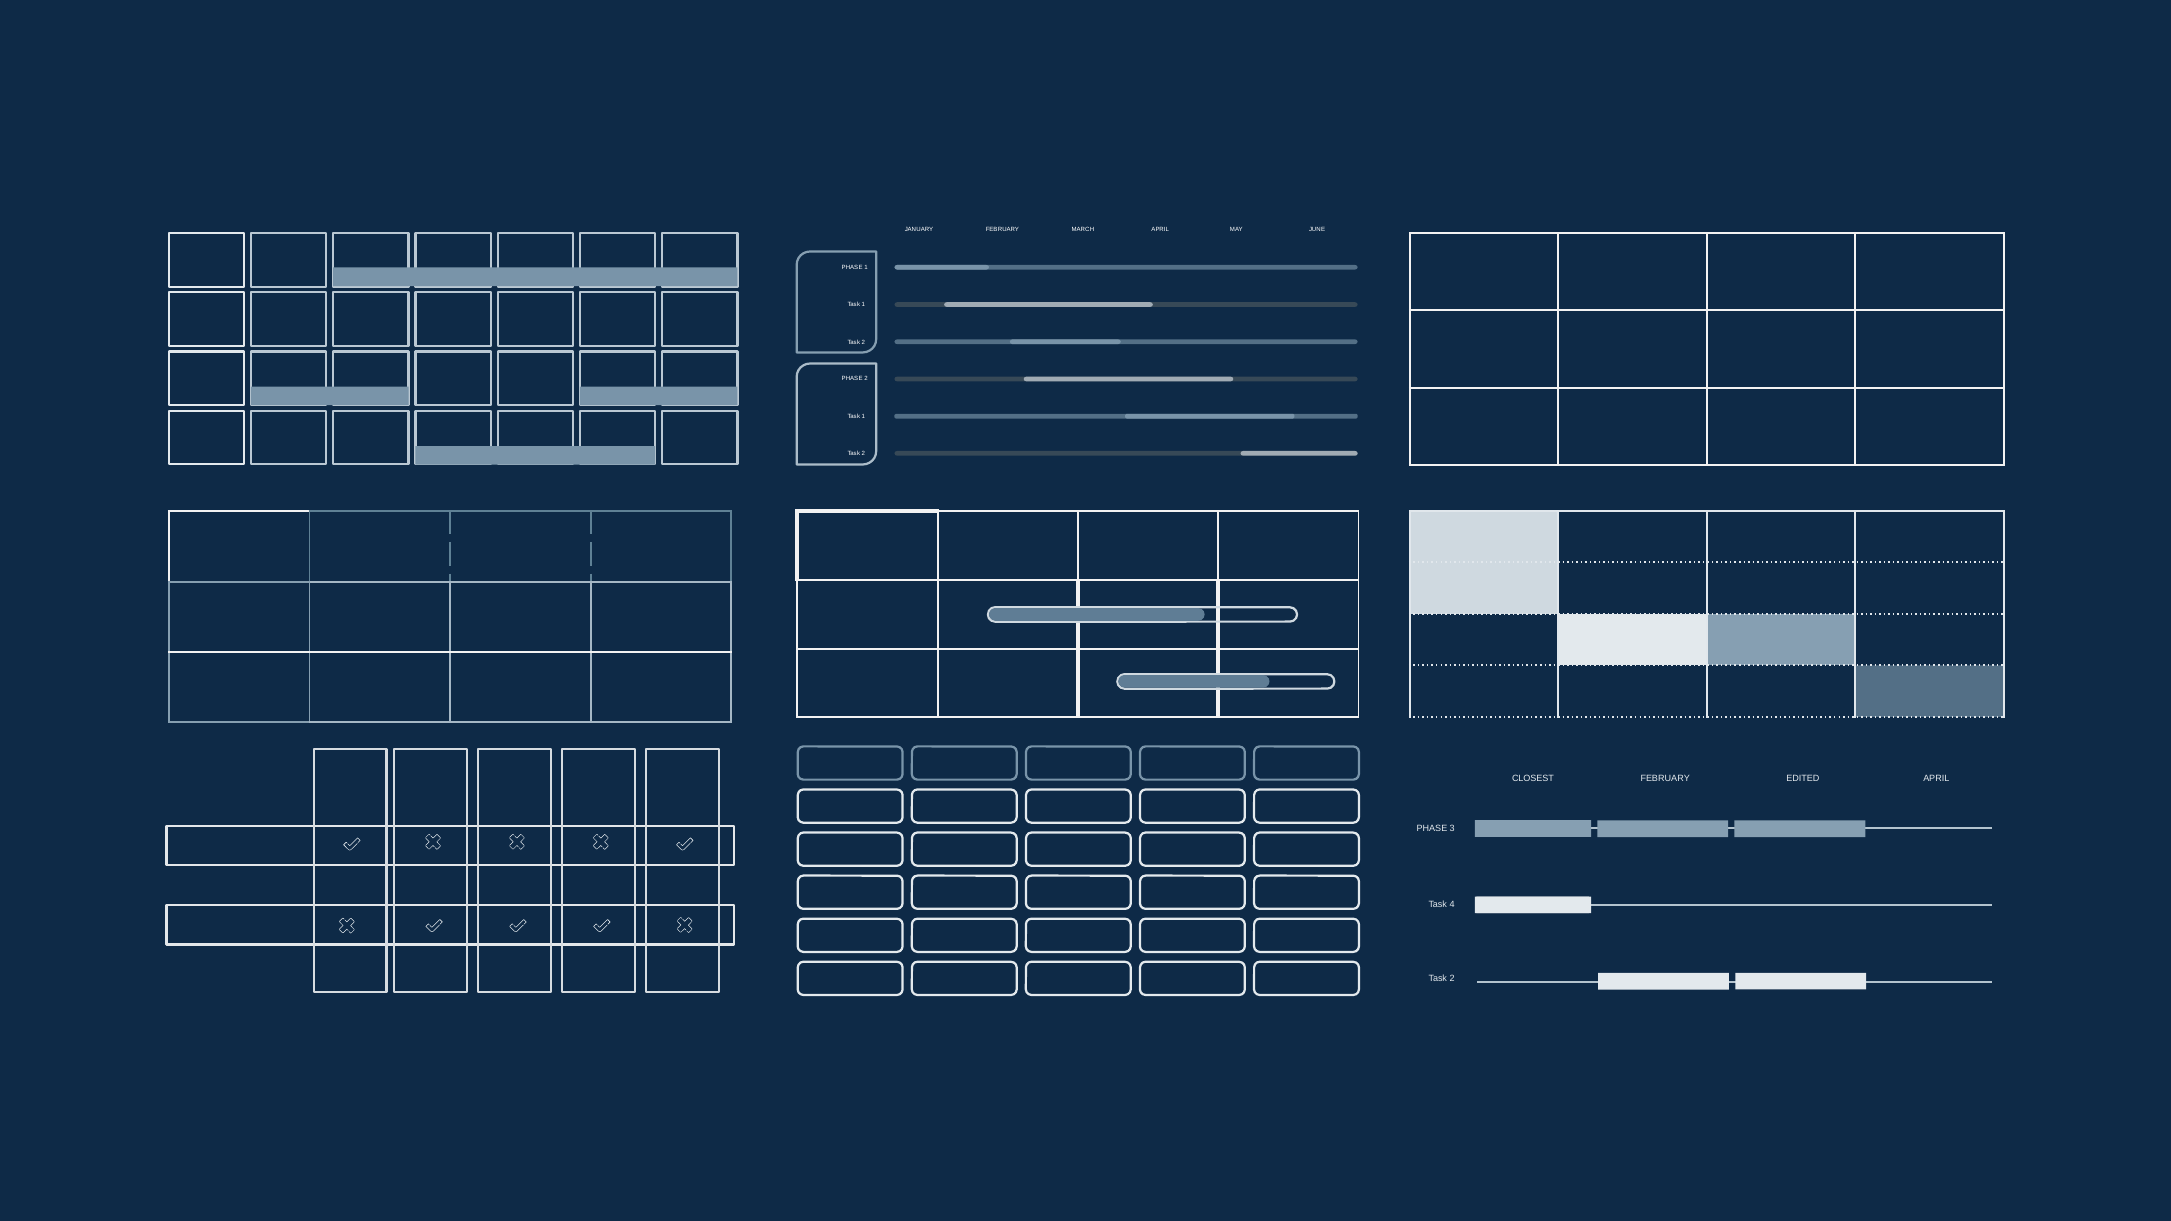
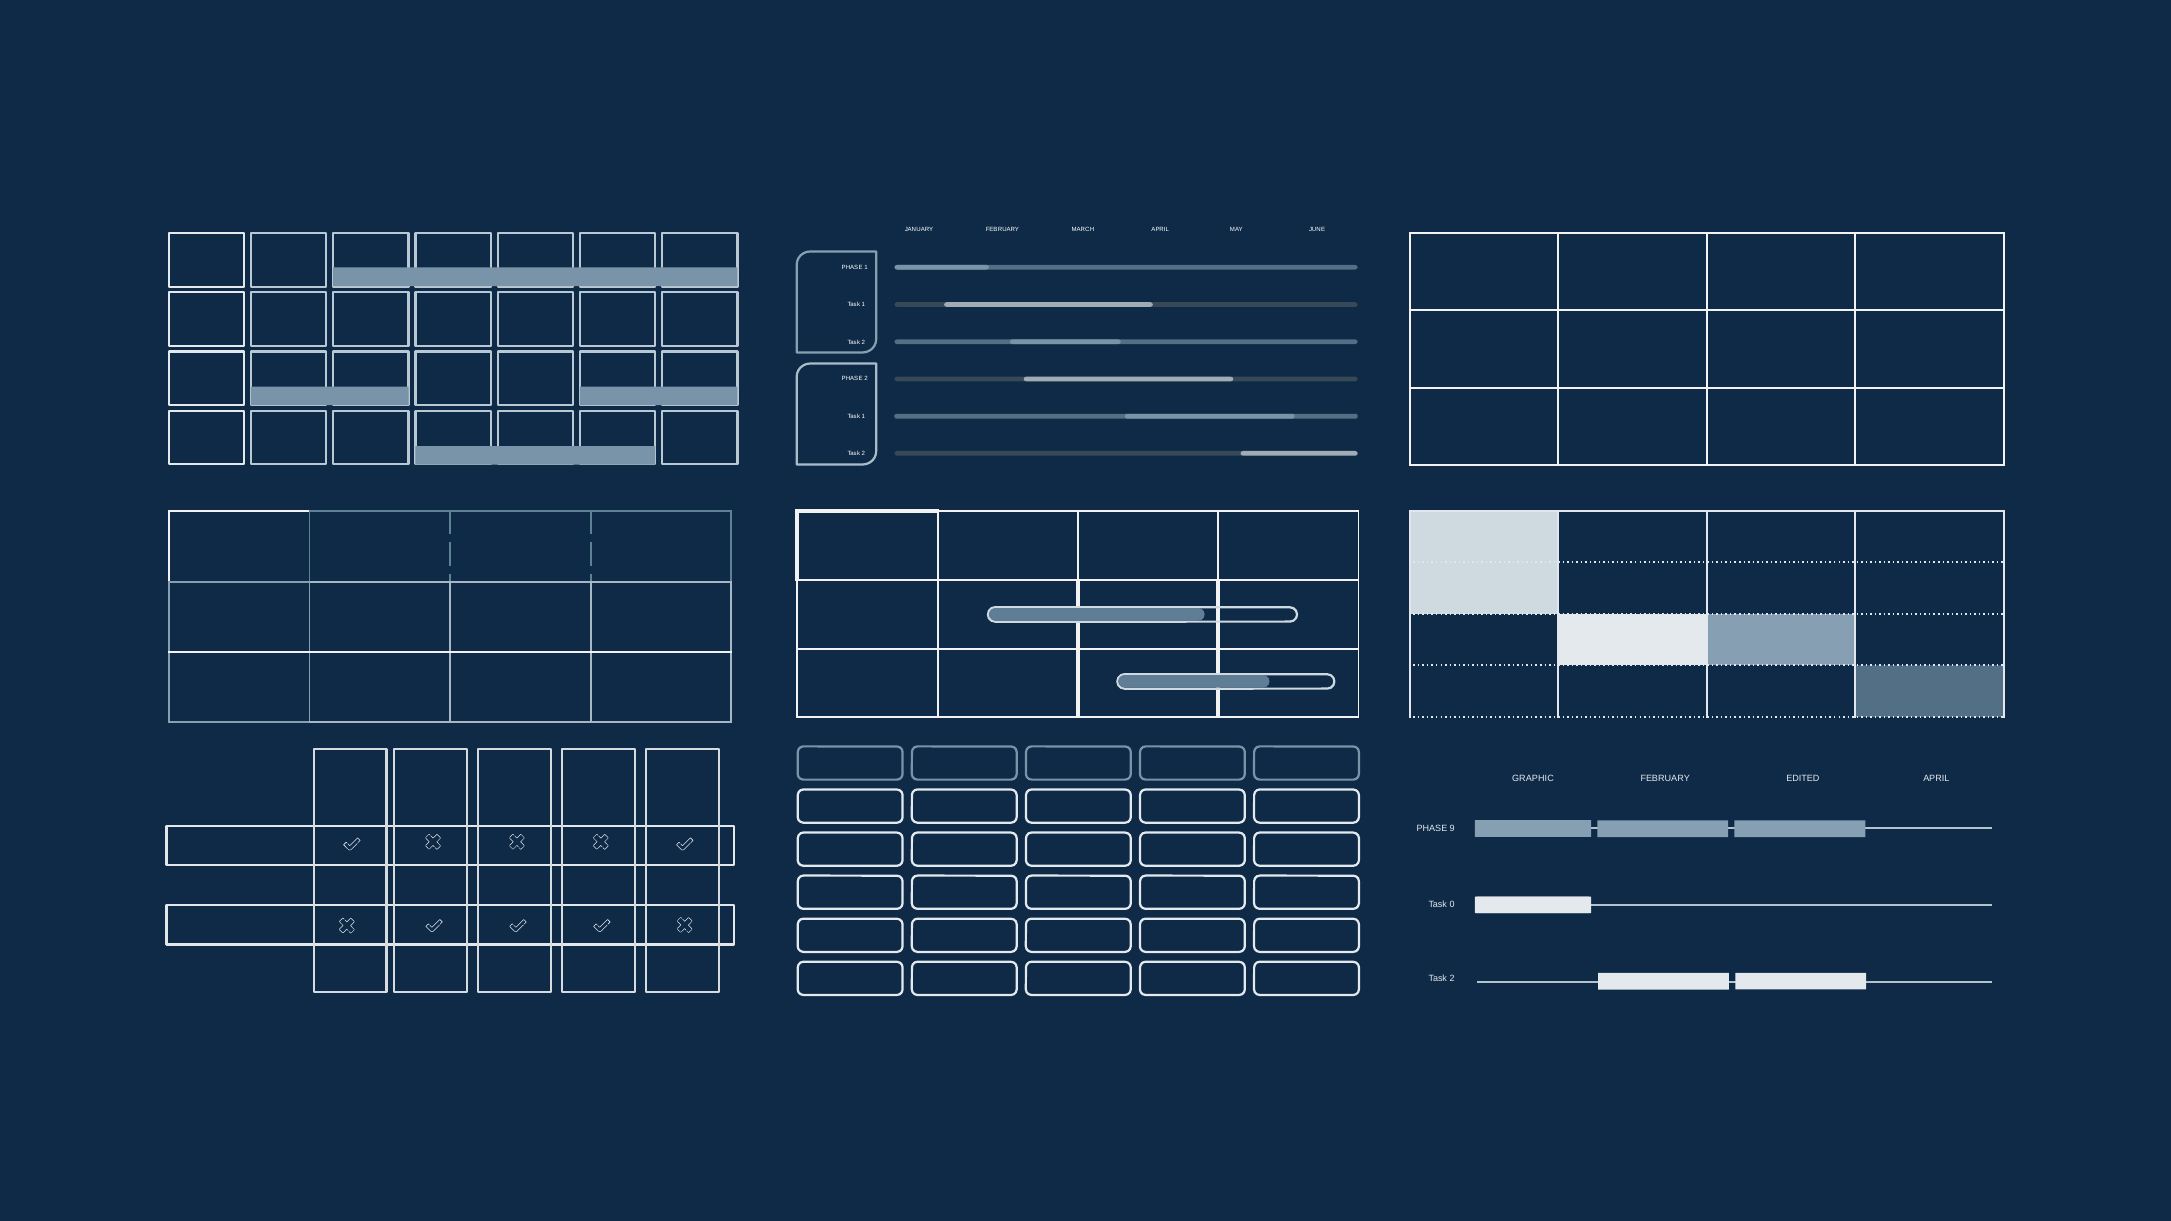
CLOSEST: CLOSEST -> GRAPHIC (1533, 779)
3: 3 -> 9 (1452, 829)
4: 4 -> 0 (1452, 904)
